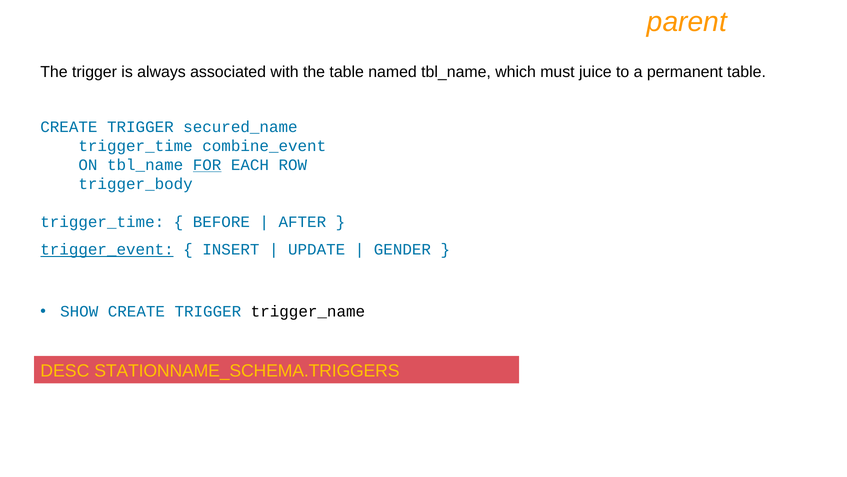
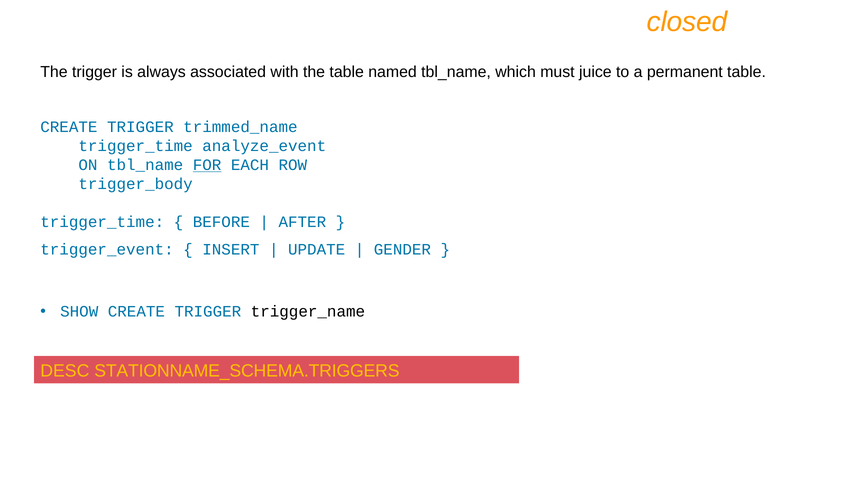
parent: parent -> closed (687, 22)
secured_name: secured_name -> trimmed_name (240, 127)
combine_event: combine_event -> analyze_event (264, 146)
trigger_event underline: present -> none (107, 249)
